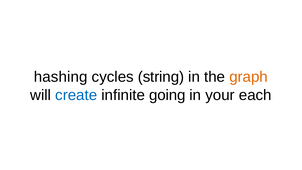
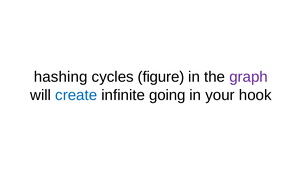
string: string -> figure (161, 77)
graph colour: orange -> purple (249, 77)
each: each -> hook (255, 95)
